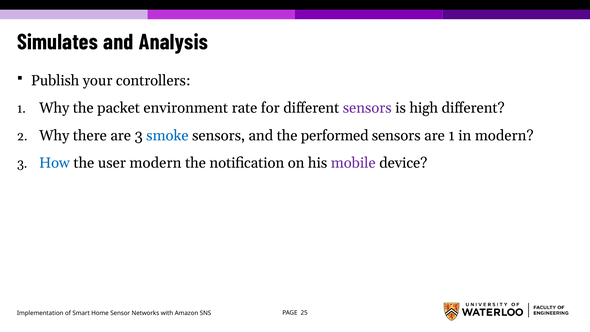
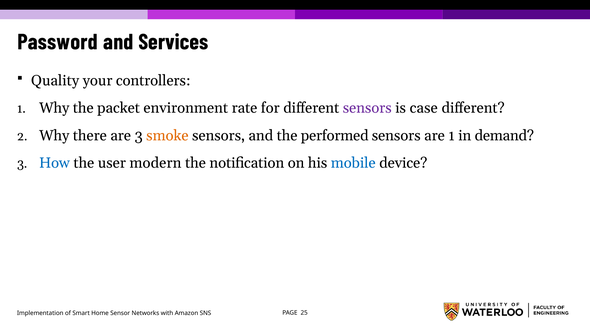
Simulates: Simulates -> Password (58, 42)
Analysis: Analysis -> Services (173, 42)
Publish: Publish -> Quality (55, 80)
high: high -> case (424, 108)
smoke colour: blue -> orange (167, 136)
in modern: modern -> demand (504, 136)
mobile colour: purple -> blue (353, 163)
